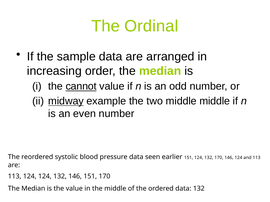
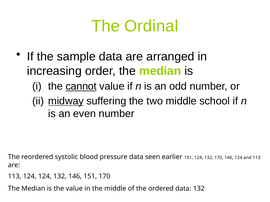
example: example -> suffering (106, 101)
middle middle: middle -> school (215, 101)
